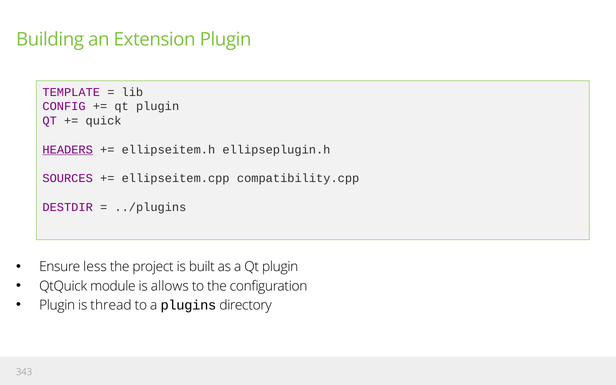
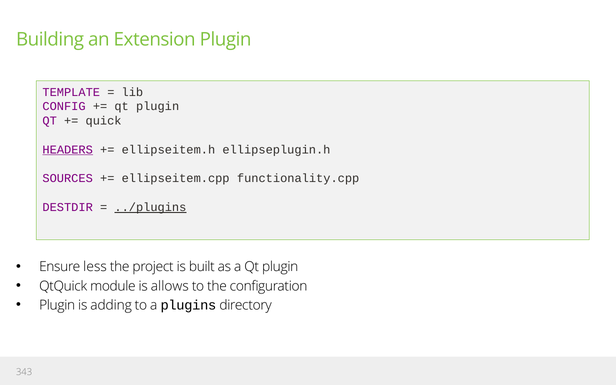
compatibility.cpp: compatibility.cpp -> functionality.cpp (298, 179)
../plugins underline: none -> present (150, 207)
thread: thread -> adding (111, 305)
